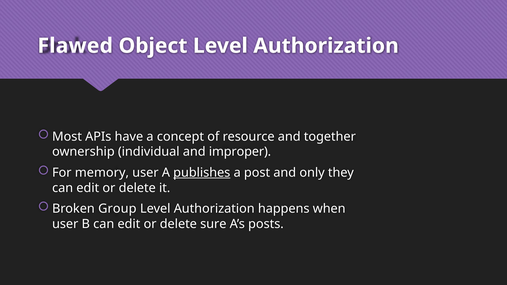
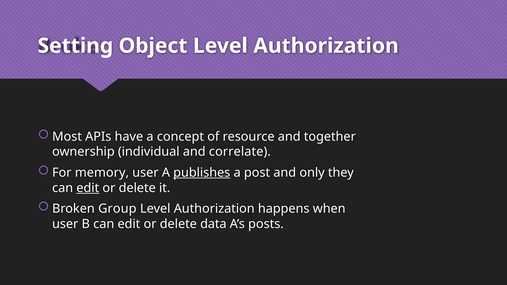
Flawed: Flawed -> Setting (75, 46)
improper: improper -> correlate (240, 152)
edit underline: none -> present (88, 188)
sure: sure -> data (213, 224)
